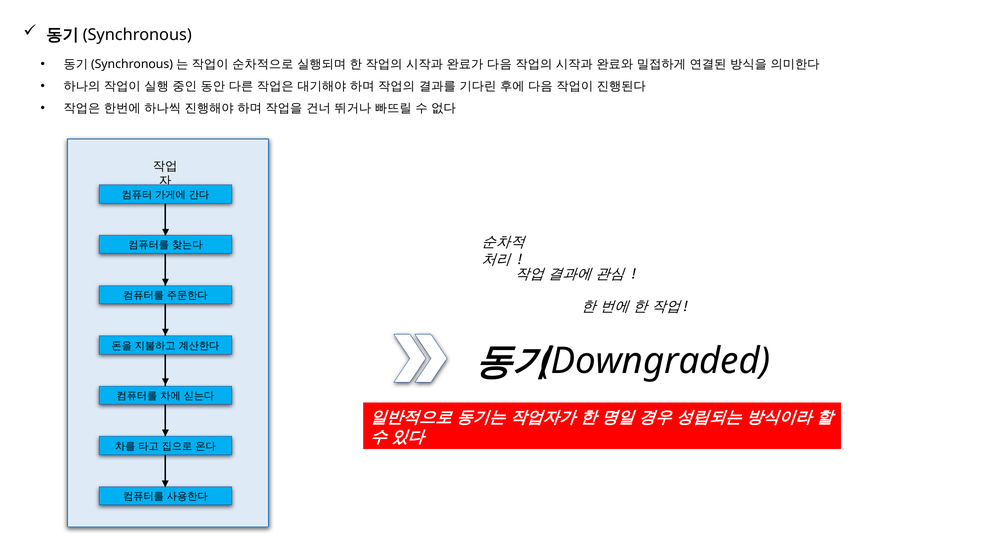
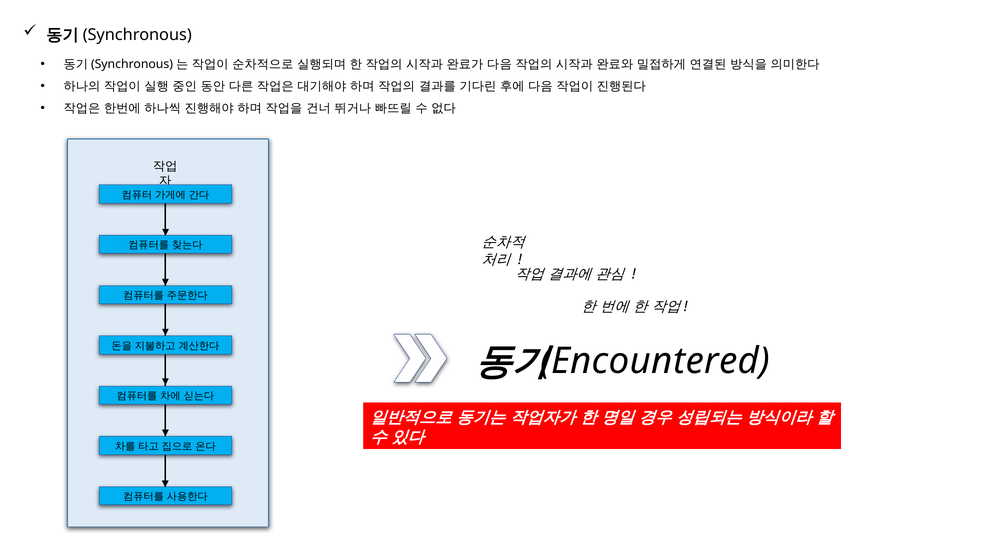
Downgraded: Downgraded -> Encountered (655, 361)
